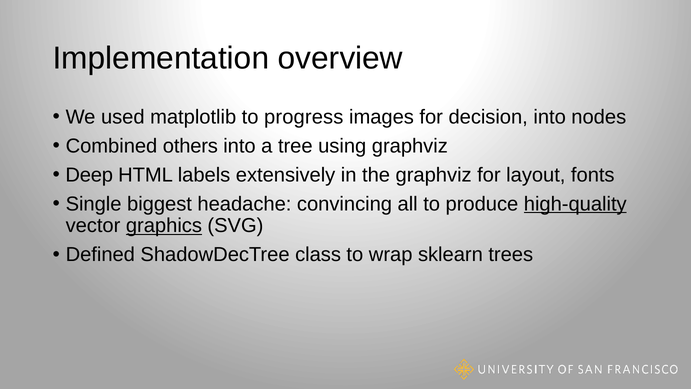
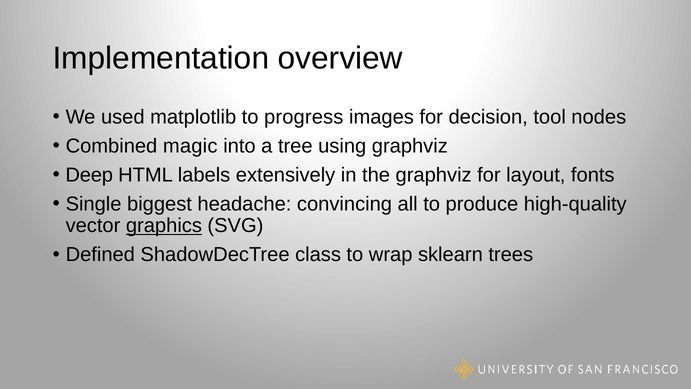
decision into: into -> tool (550, 117)
others: others -> magic (190, 146)
high-quality underline: present -> none (575, 204)
